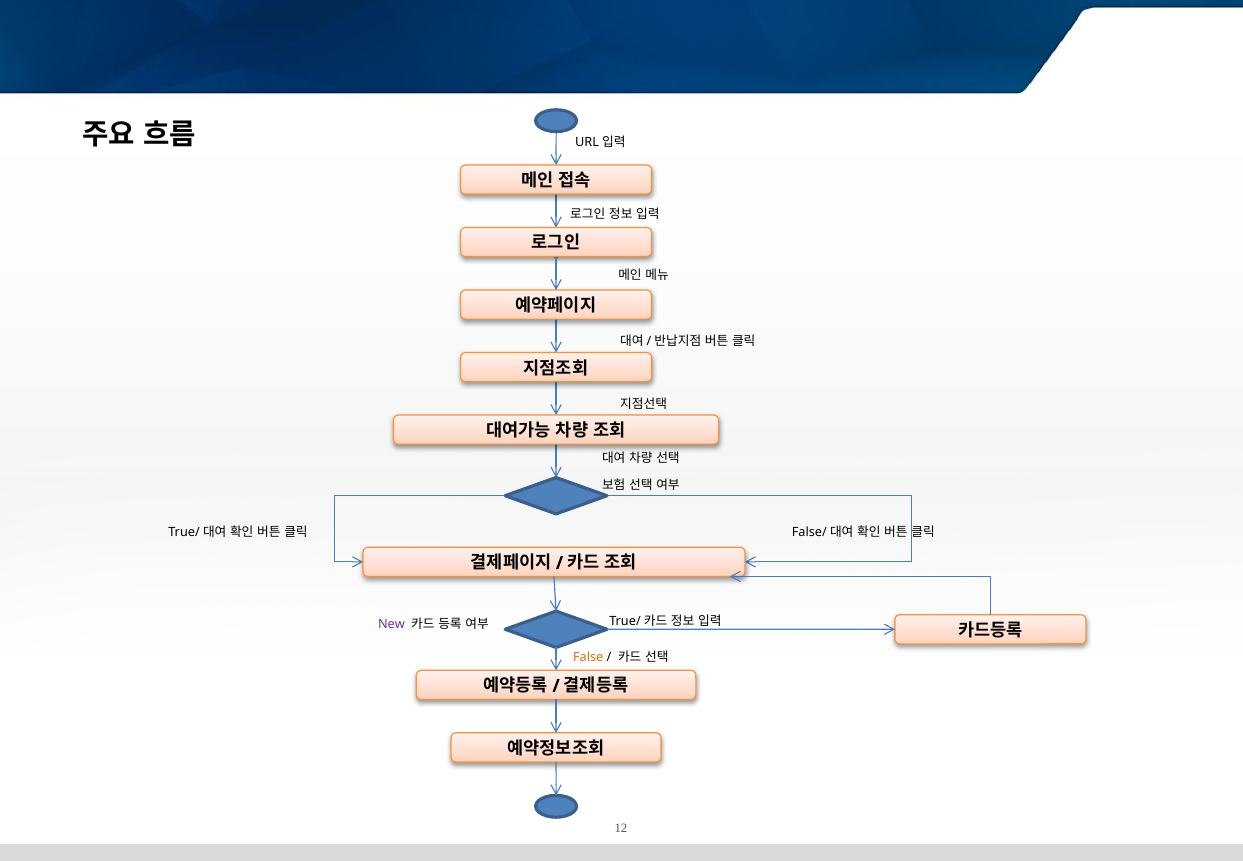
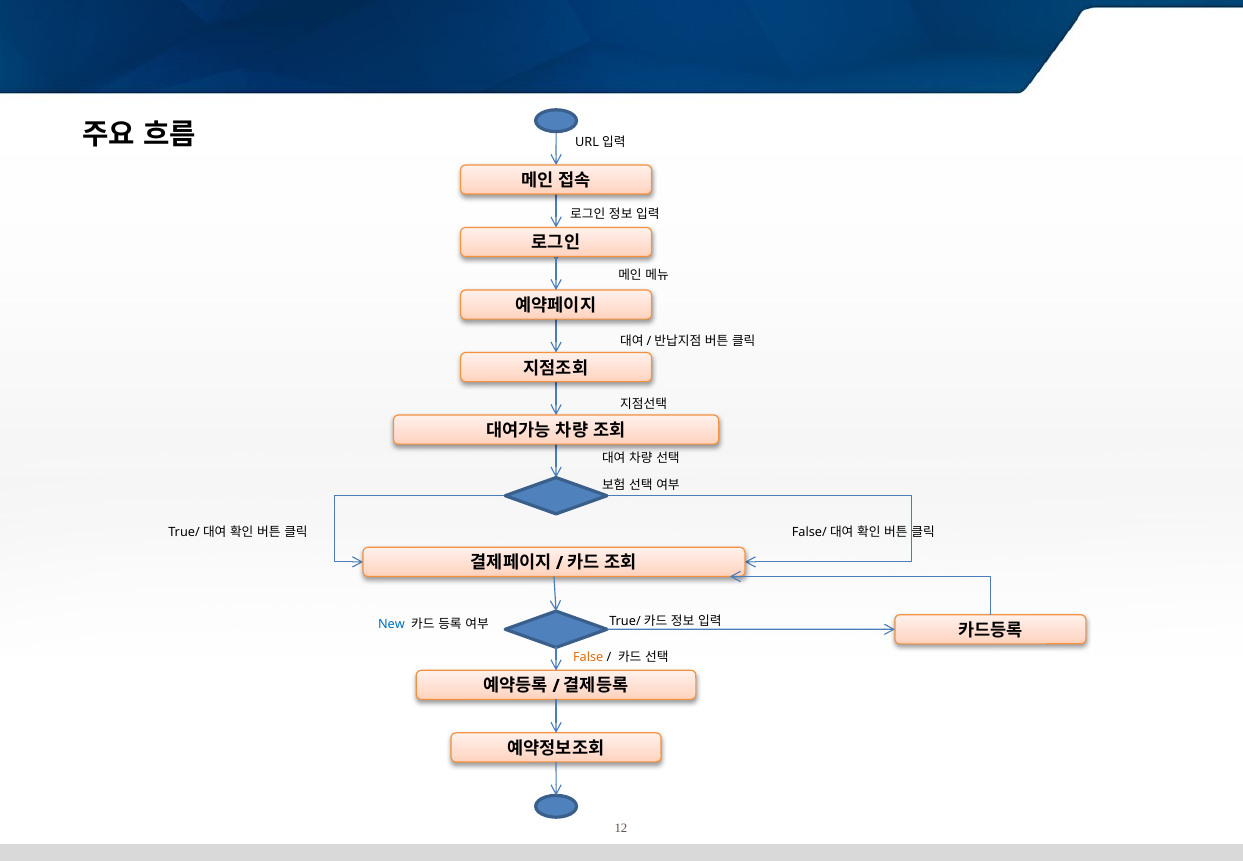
New colour: purple -> blue (391, 624)
